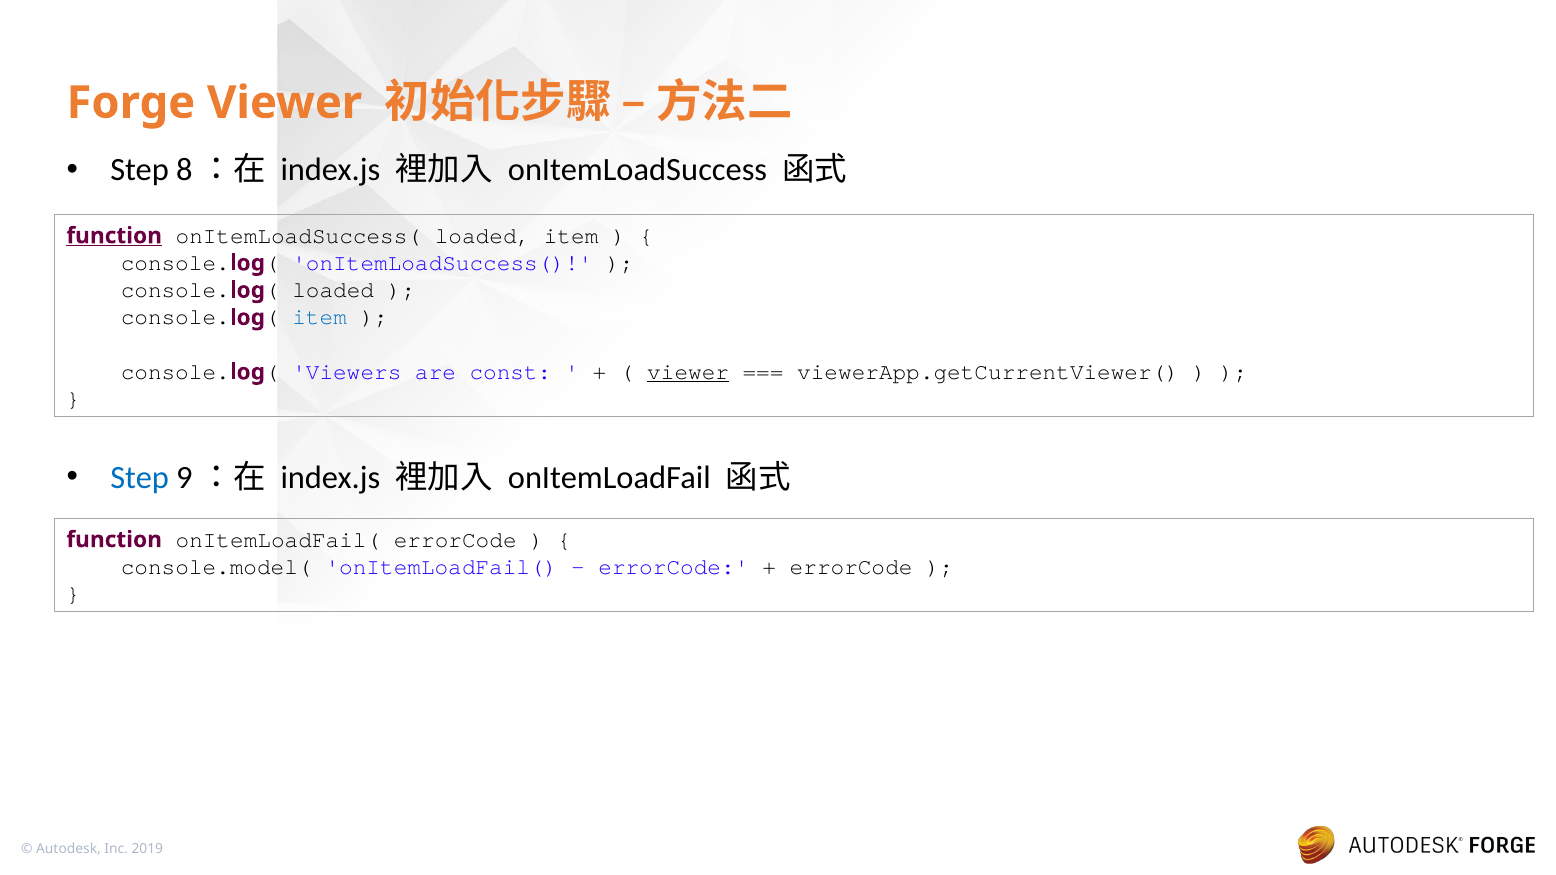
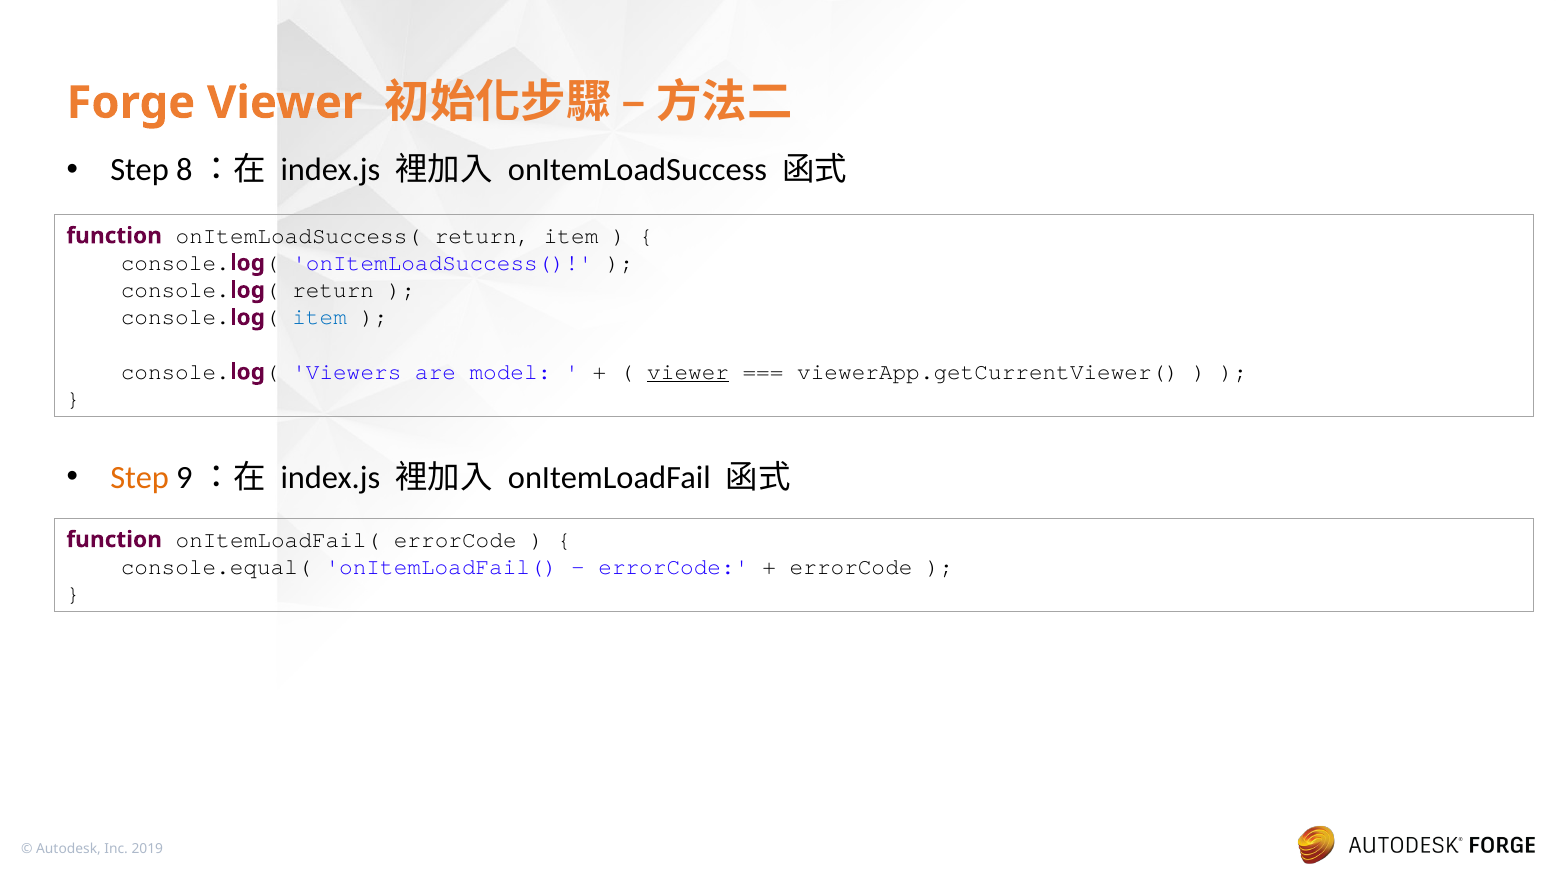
function underline: present -> none (114, 236)
onItemLoadSuccess( loaded: loaded -> return (483, 236)
loaded: loaded -> return (333, 290)
const: const -> model (510, 372)
Step colour: blue -> orange (140, 478)
console.model(: console.model( -> console.equal( (216, 567)
